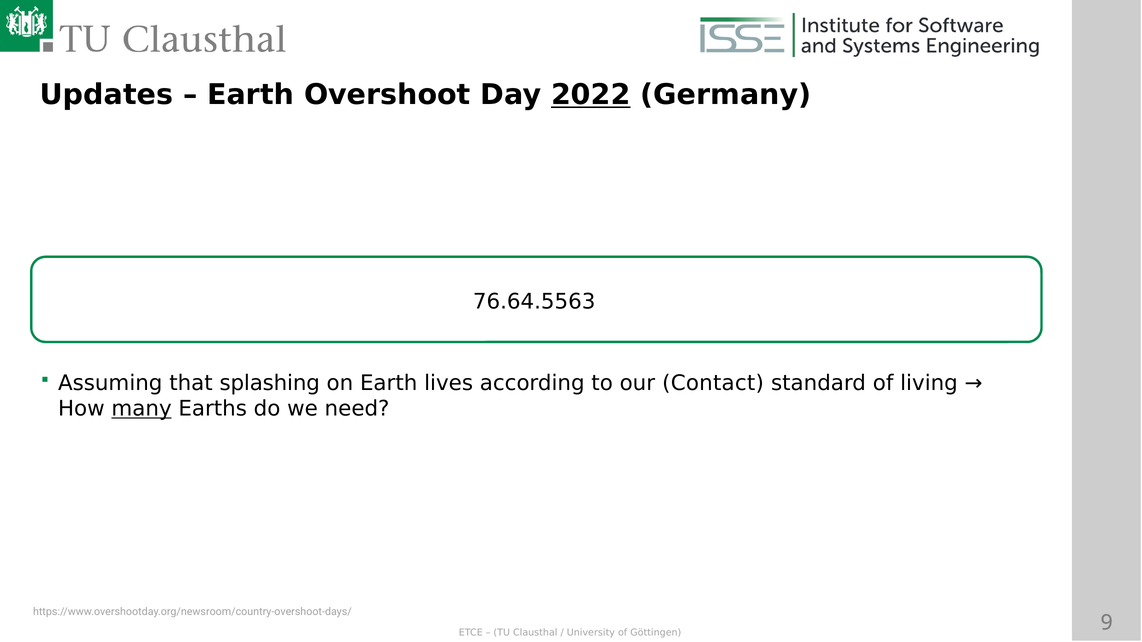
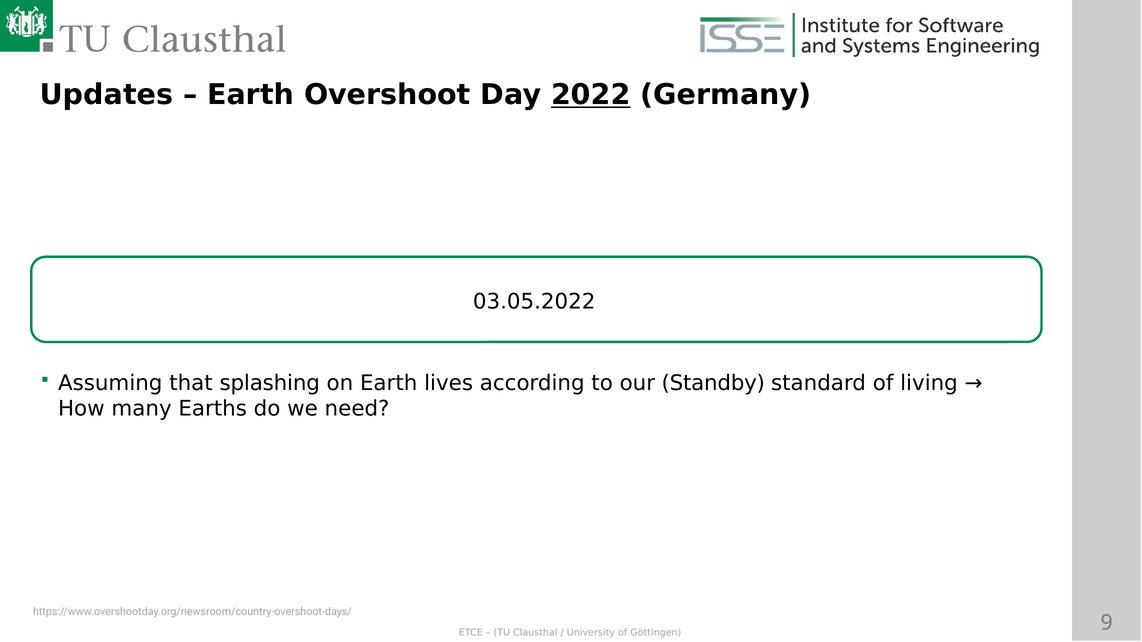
76.64.5563: 76.64.5563 -> 03.05.2022 (534, 302)
Contact: Contact -> Standby (713, 383)
many underline: present -> none (142, 409)
